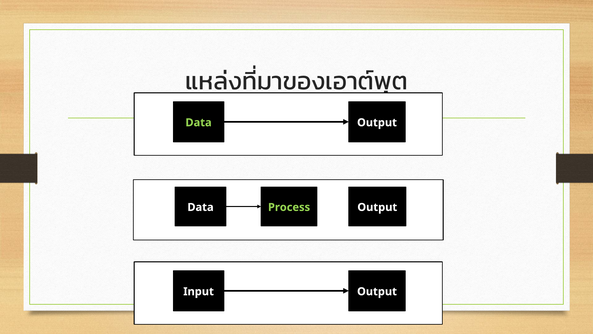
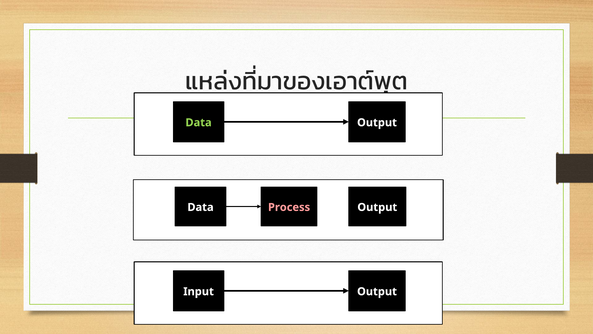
Process colour: light green -> pink (289, 207)
